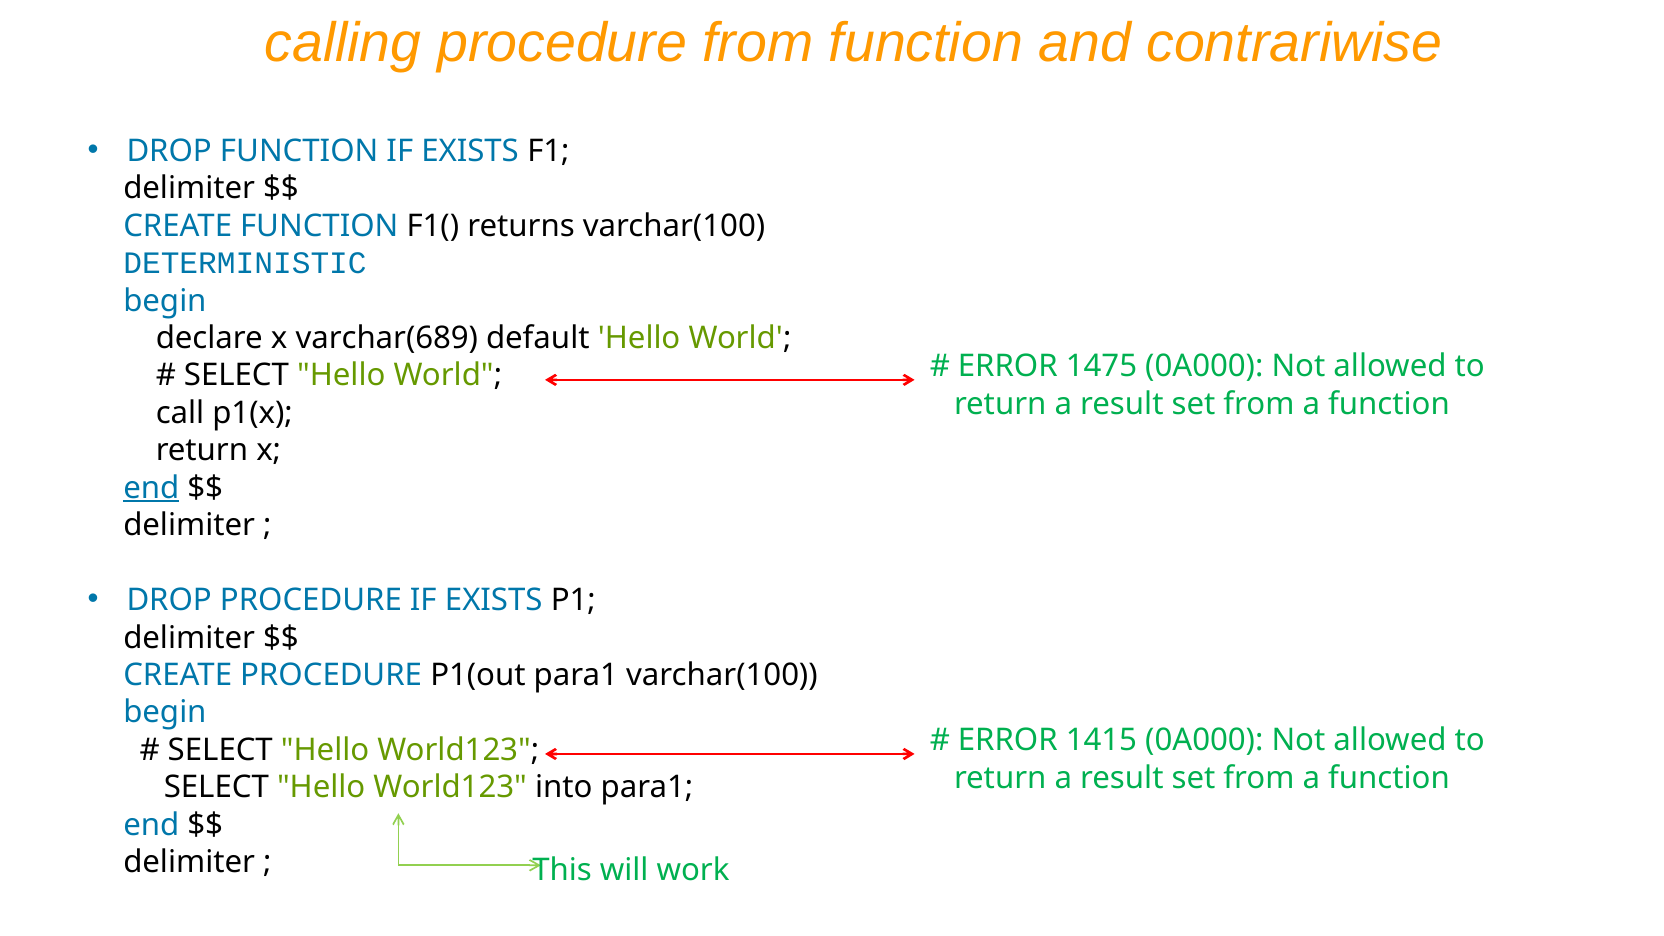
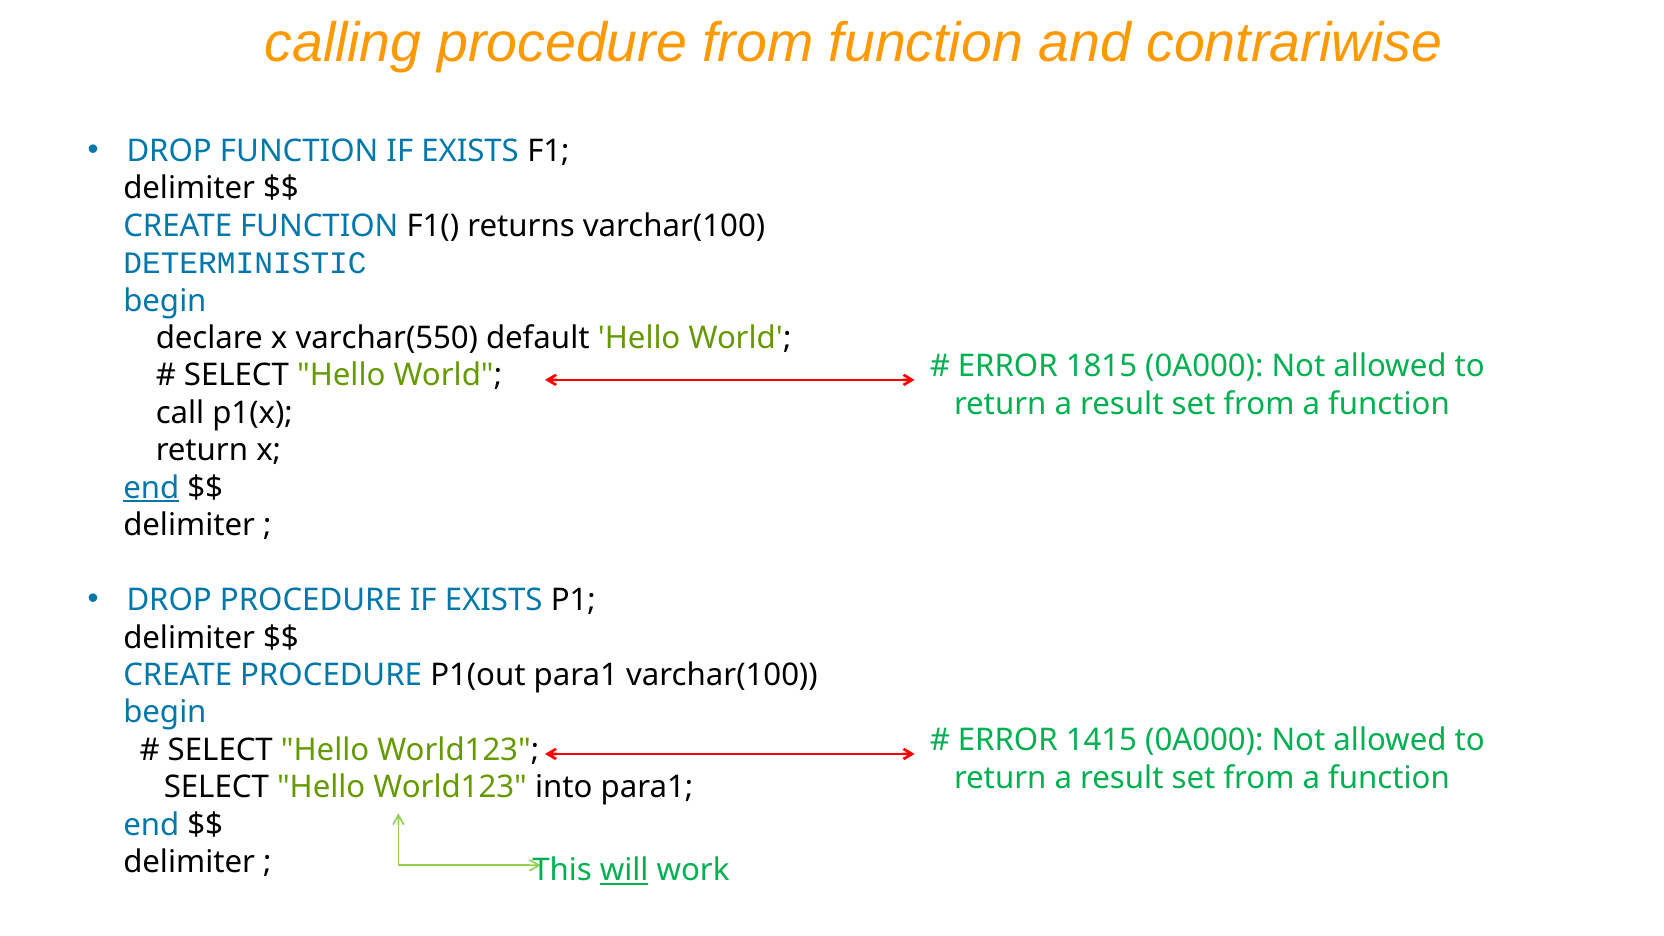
varchar(689: varchar(689 -> varchar(550 (387, 338)
1475: 1475 -> 1815 (1101, 367)
will underline: none -> present (624, 871)
